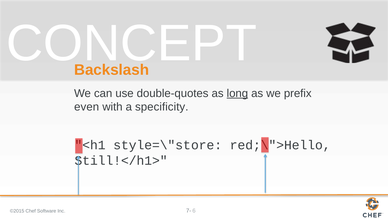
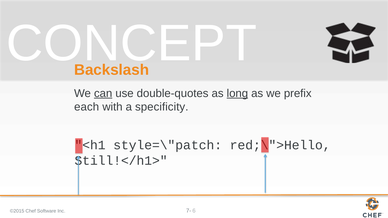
can underline: none -> present (103, 93)
even: even -> each (87, 107)
style=\"store: style=\"store -> style=\"patch (168, 145)
